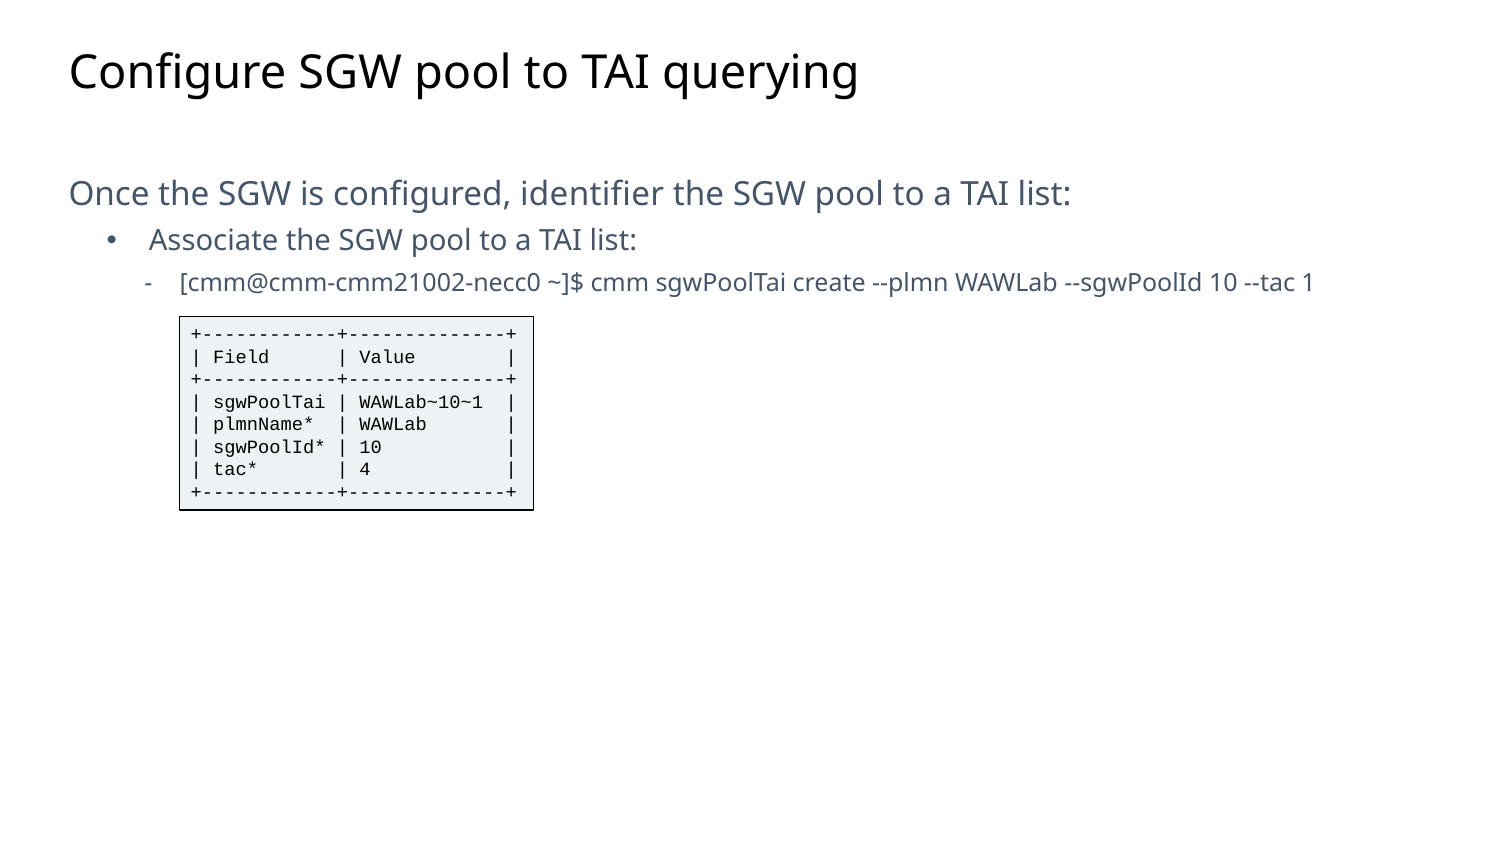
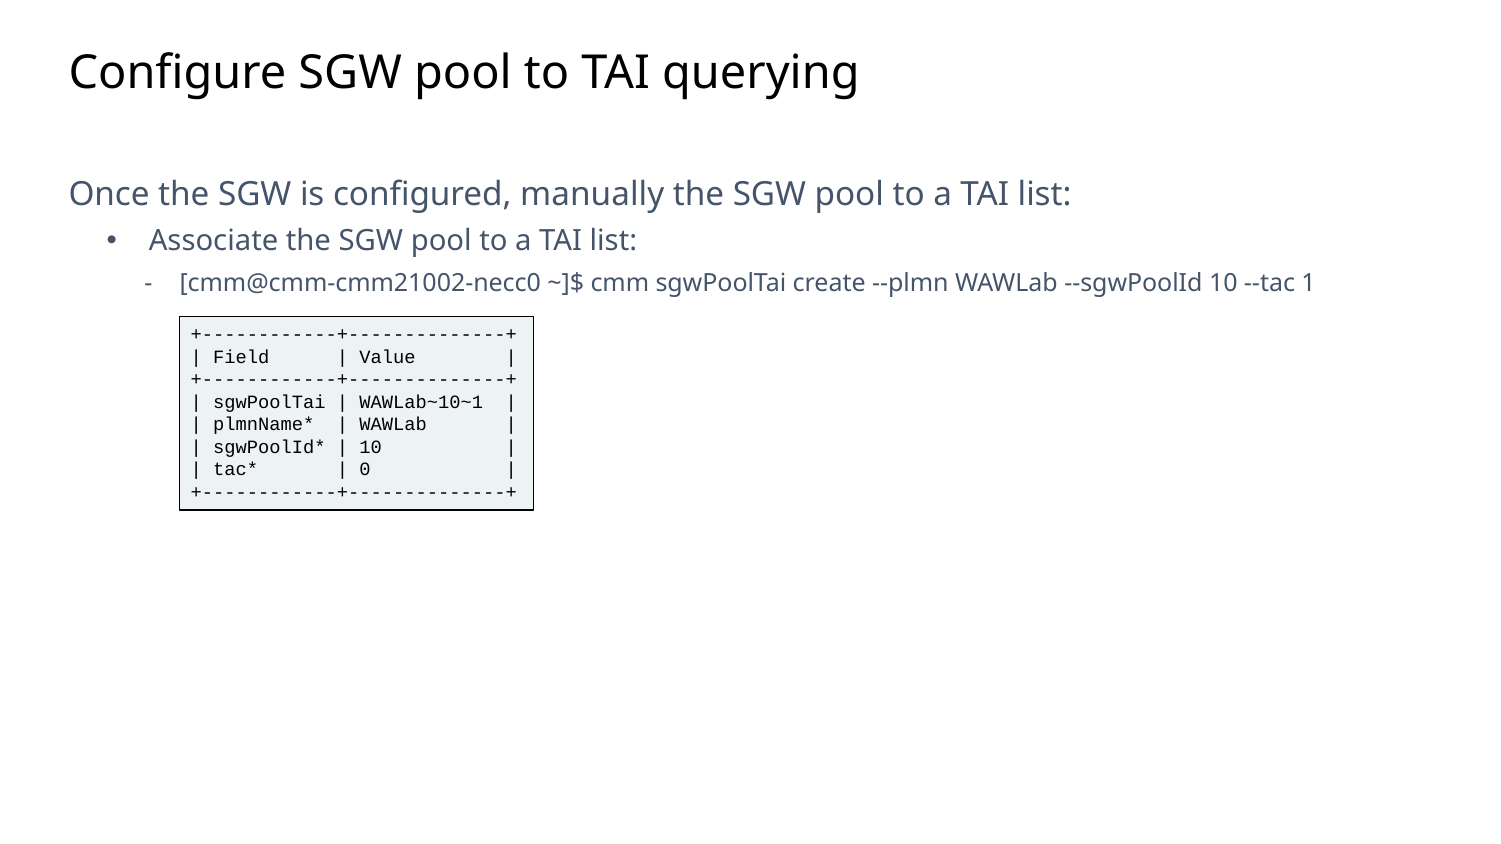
identifier: identifier -> manually (592, 195)
4: 4 -> 0 (365, 470)
